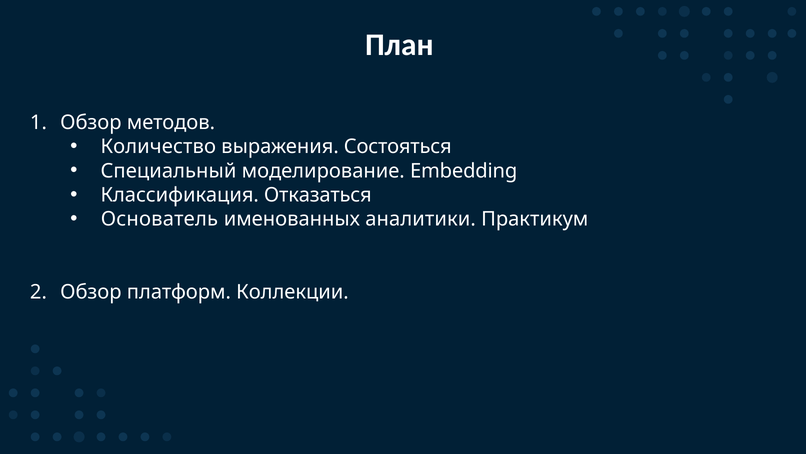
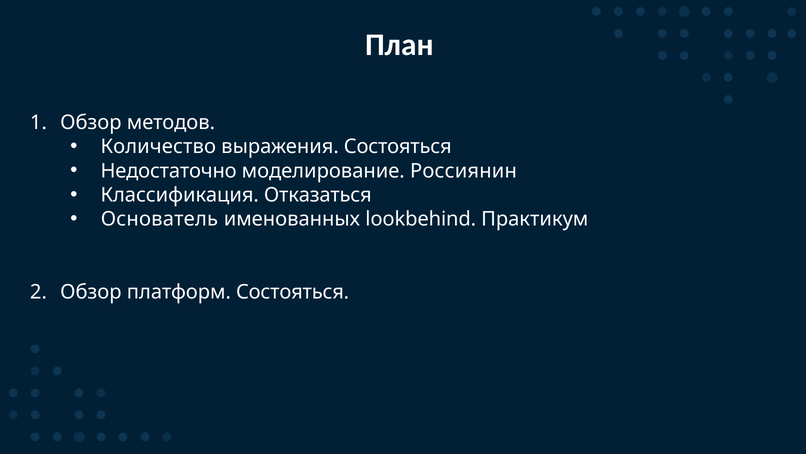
Специальный: Специальный -> Недостаточно (169, 171)
Embedding: Embedding -> Россиянин (463, 171)
аналитики: аналитики -> lookbehind (421, 219)
платформ Коллекции: Коллекции -> Состояться (293, 292)
